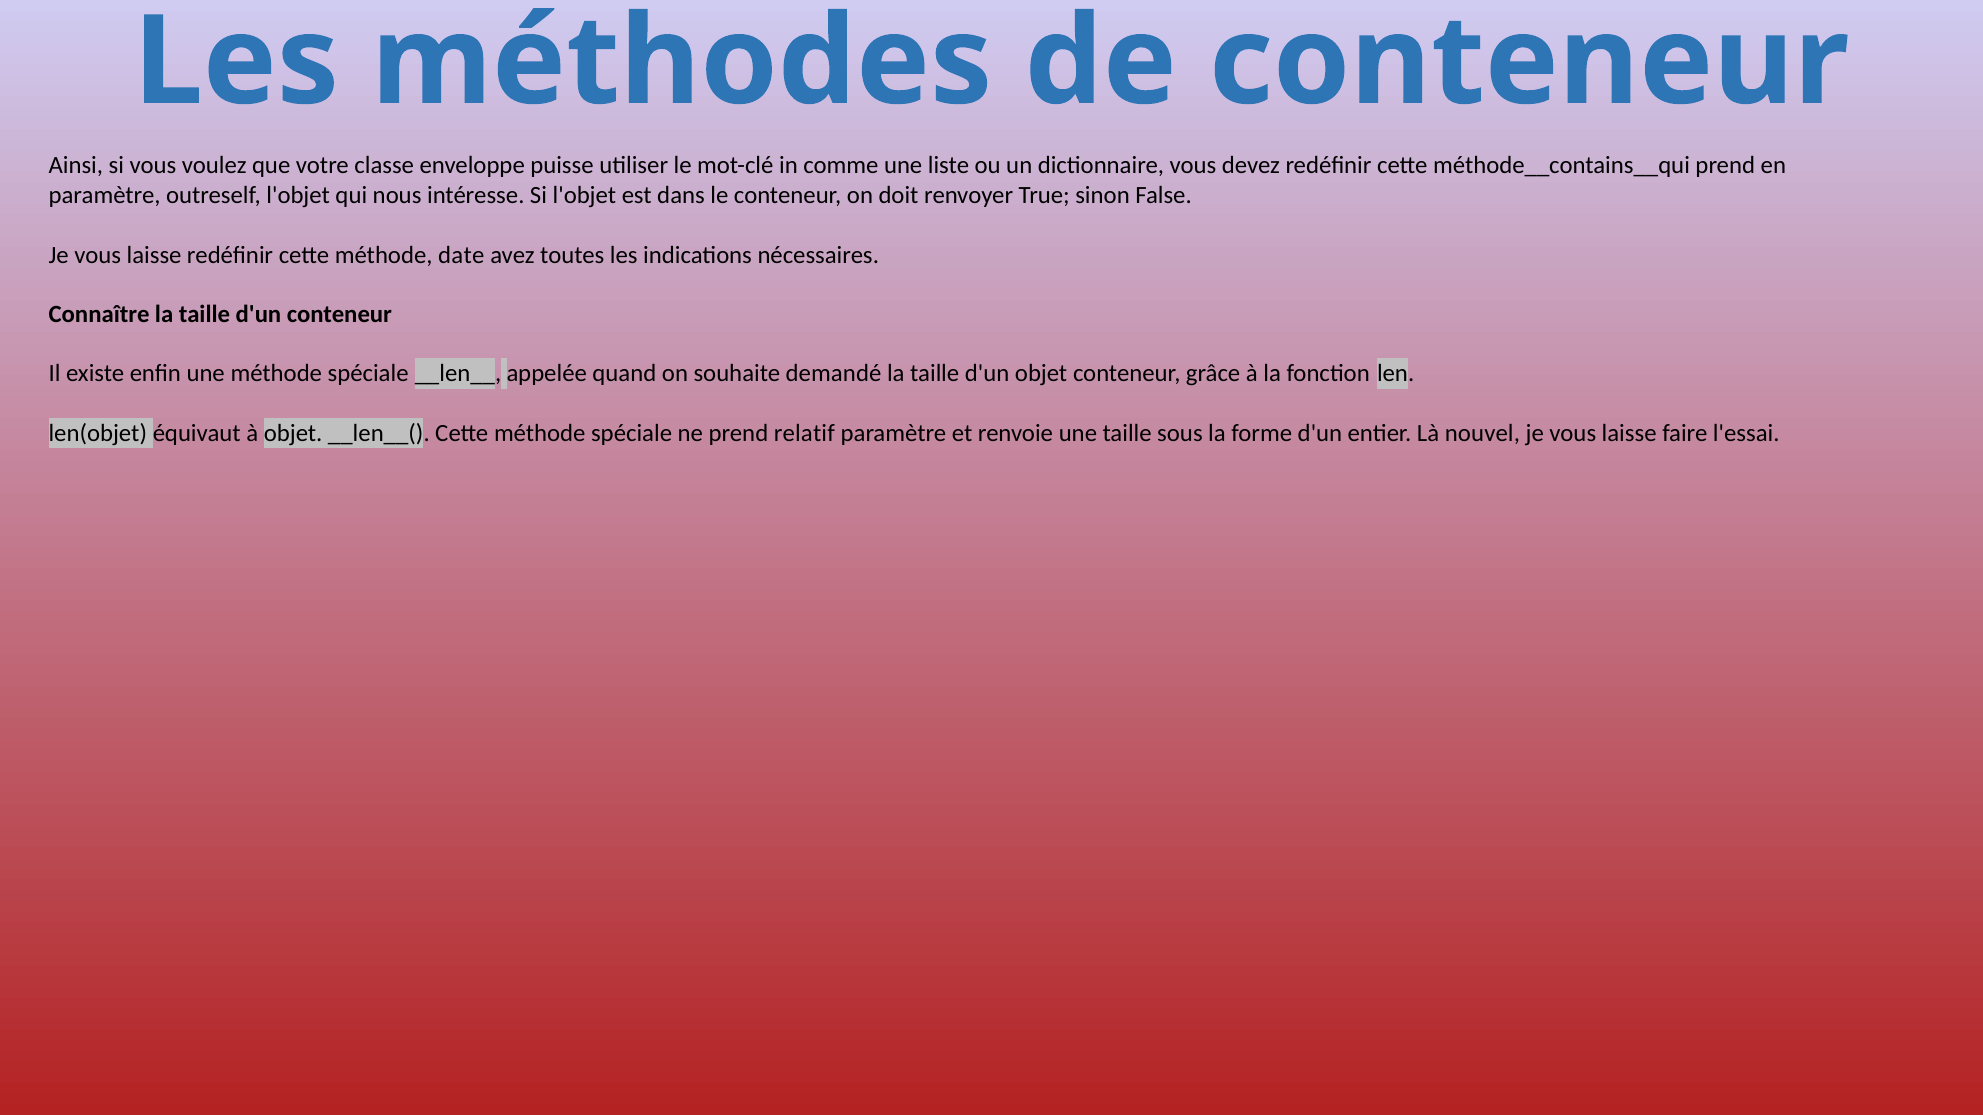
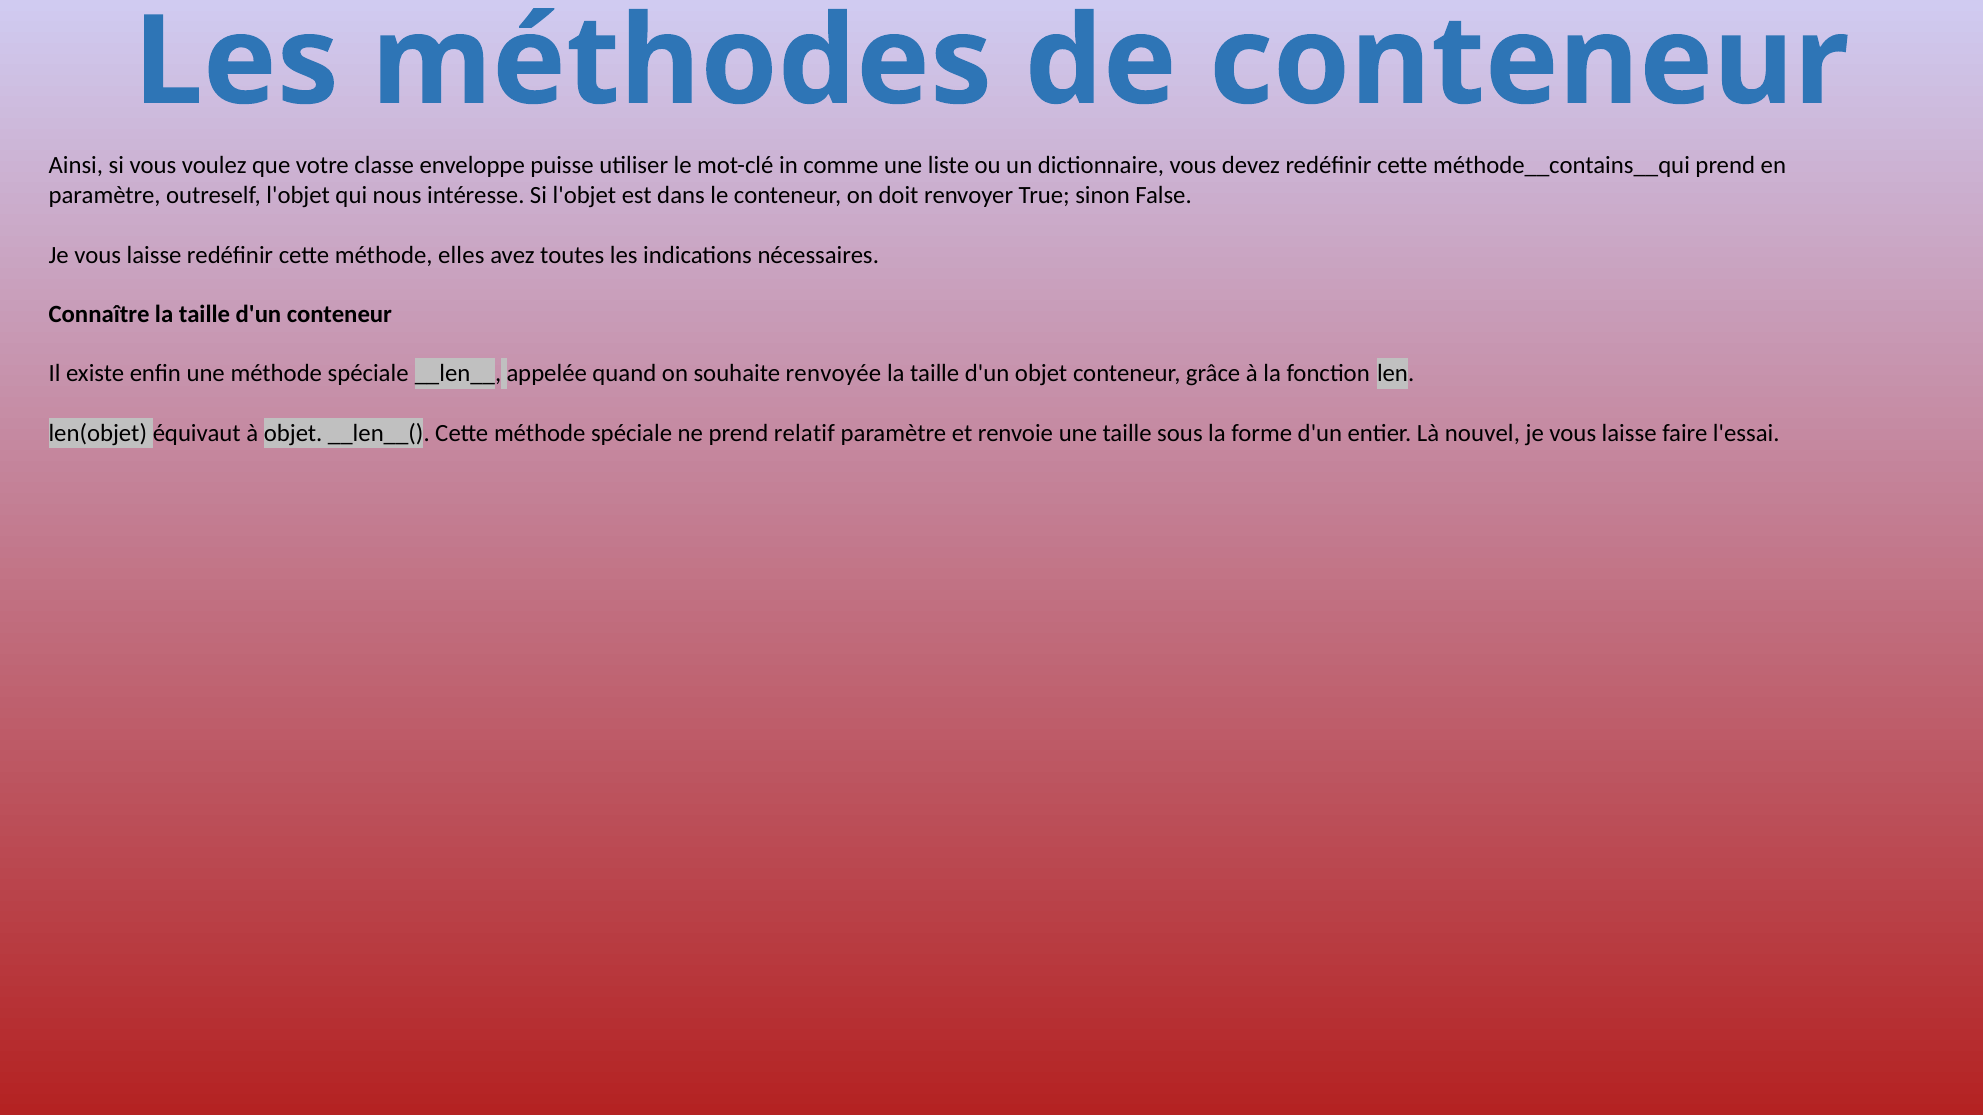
date: date -> elles (461, 255)
demandé: demandé -> renvoyée (833, 374)
